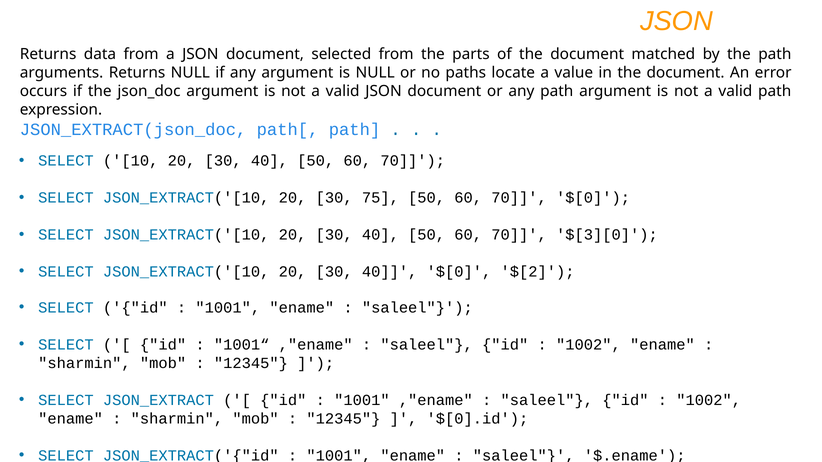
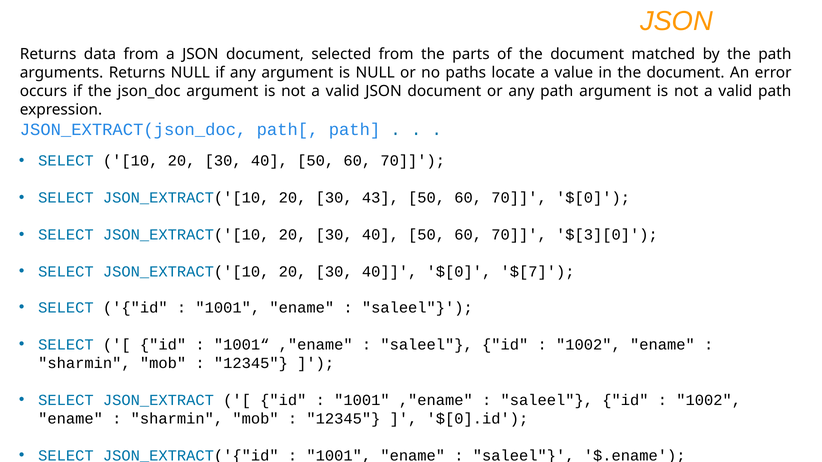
75: 75 -> 43 (380, 198)
$[2: $[2 -> $[7 (538, 272)
